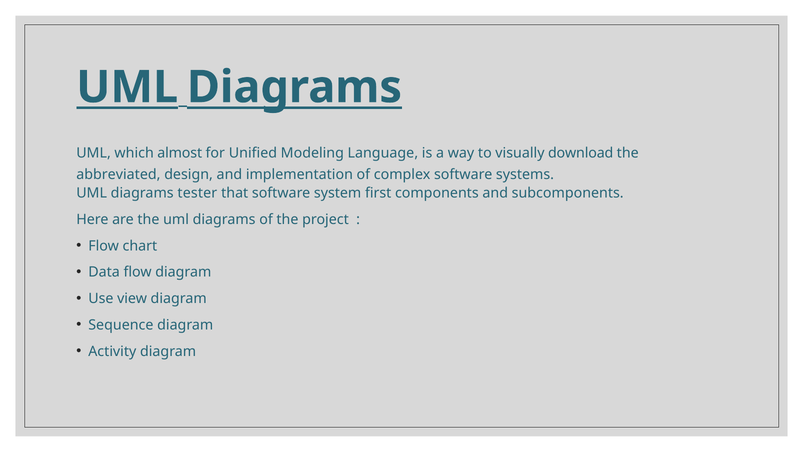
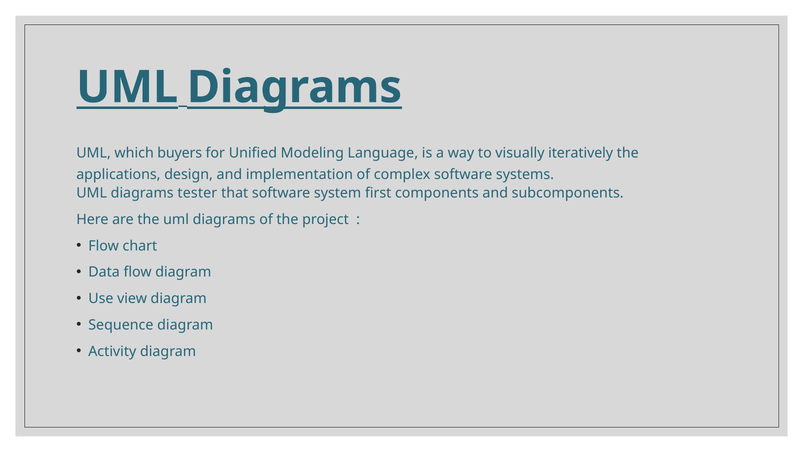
almost: almost -> buyers (180, 153)
download: download -> iteratively (581, 153)
abbreviated: abbreviated -> applications (118, 174)
